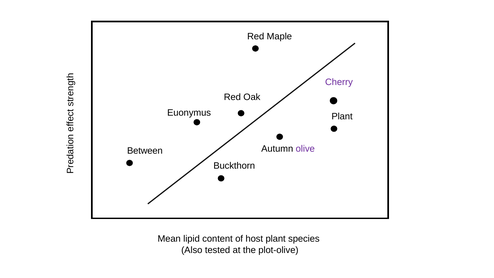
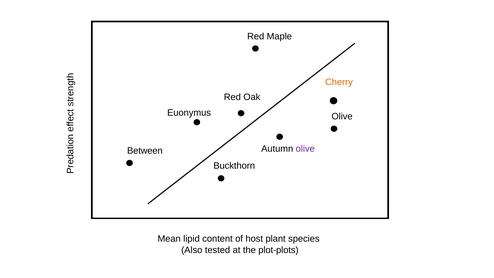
Cherry colour: purple -> orange (339, 82)
Plant: Plant -> Olive (342, 116)
plot-olive: plot-olive -> plot-plots (278, 250)
